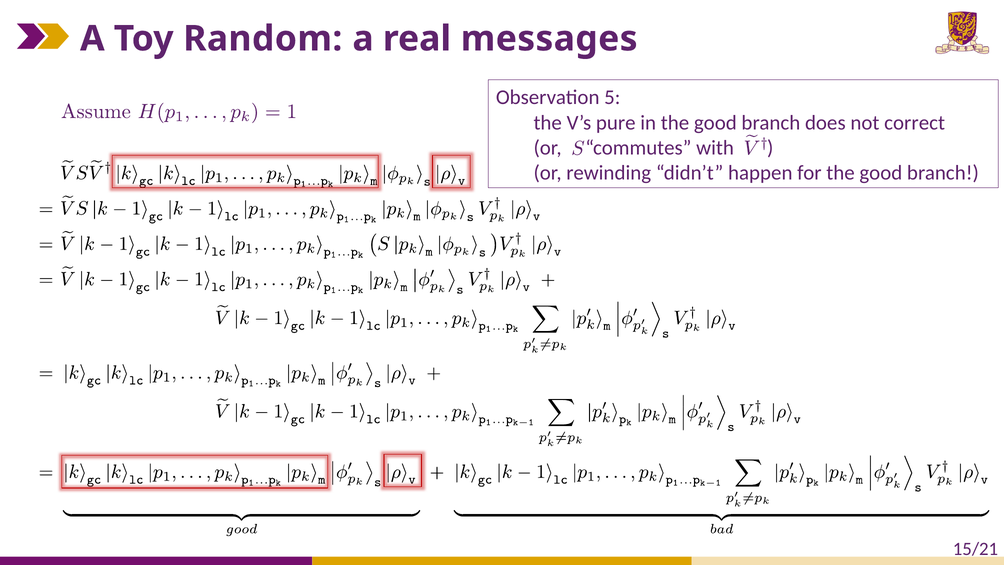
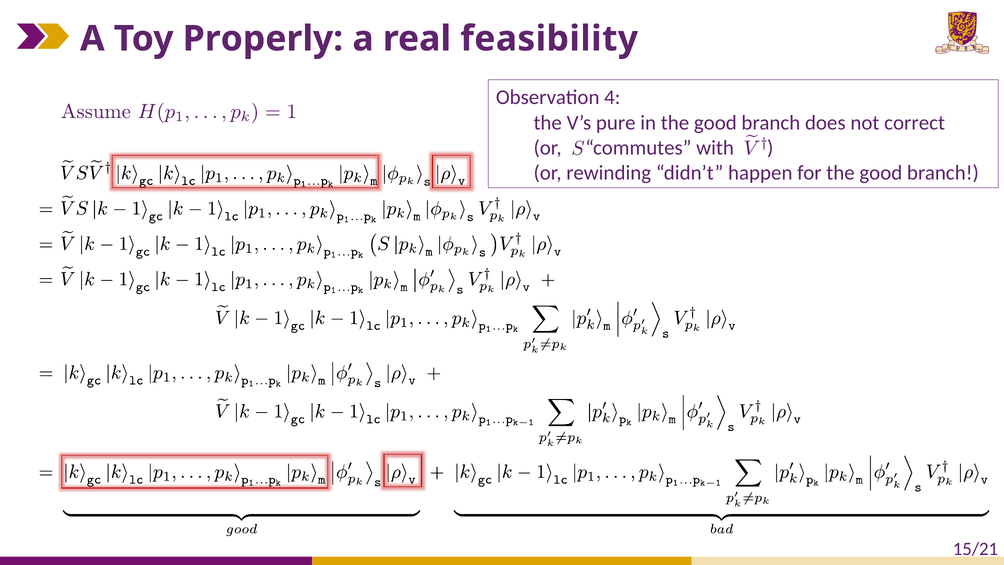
Random: Random -> Properly (263, 39)
messages: messages -> feasibility (549, 39)
5: 5 -> 4 (612, 97)
